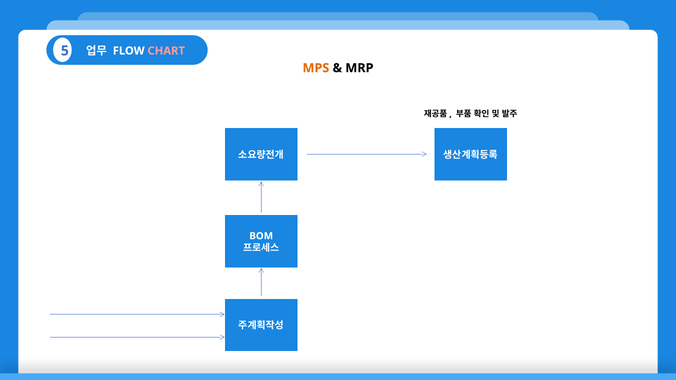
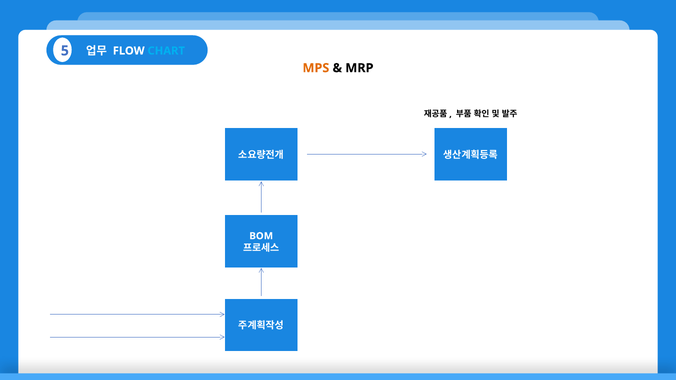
CHART colour: pink -> light blue (166, 51)
